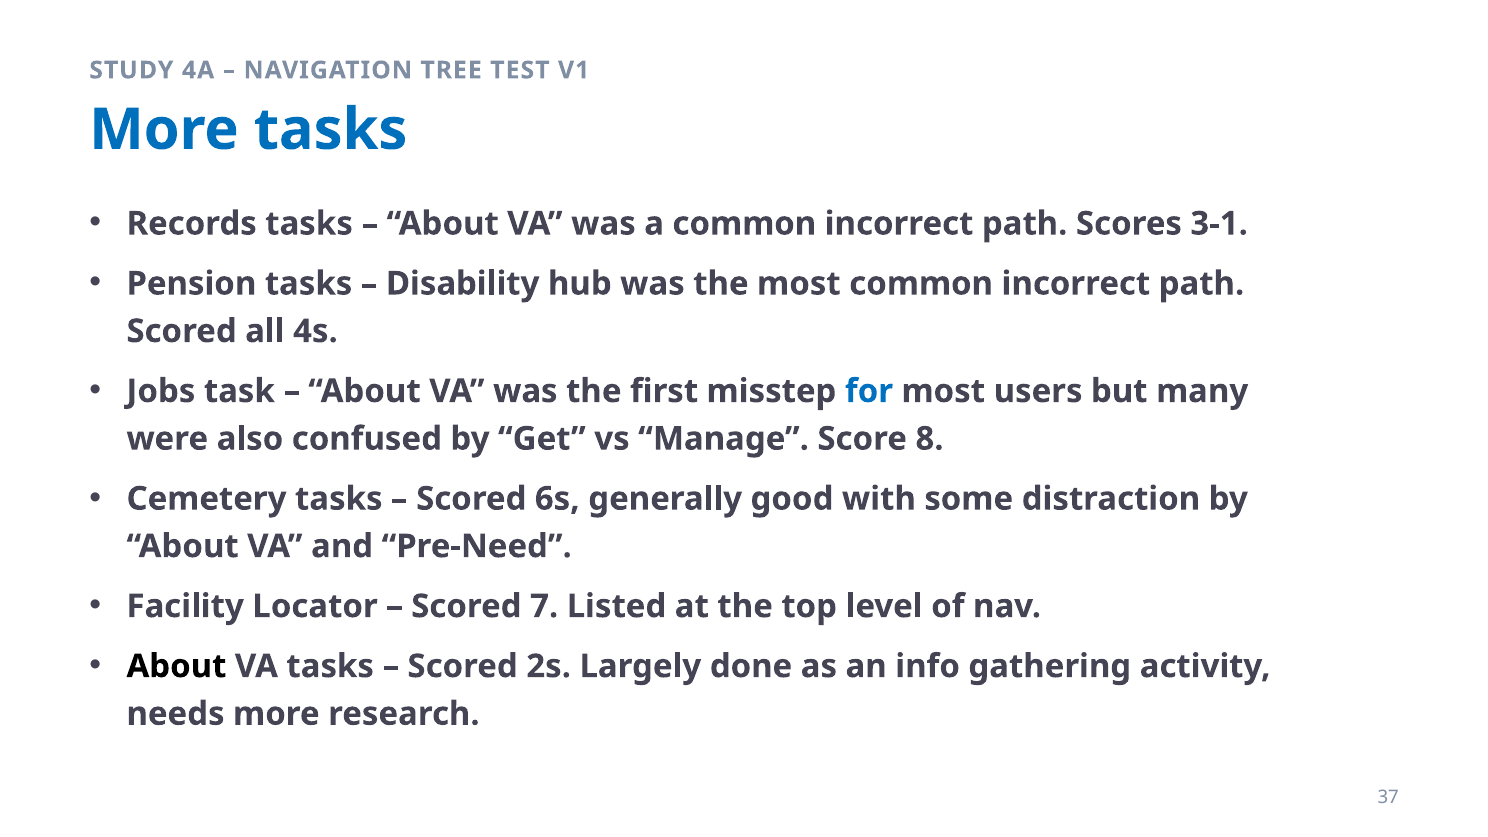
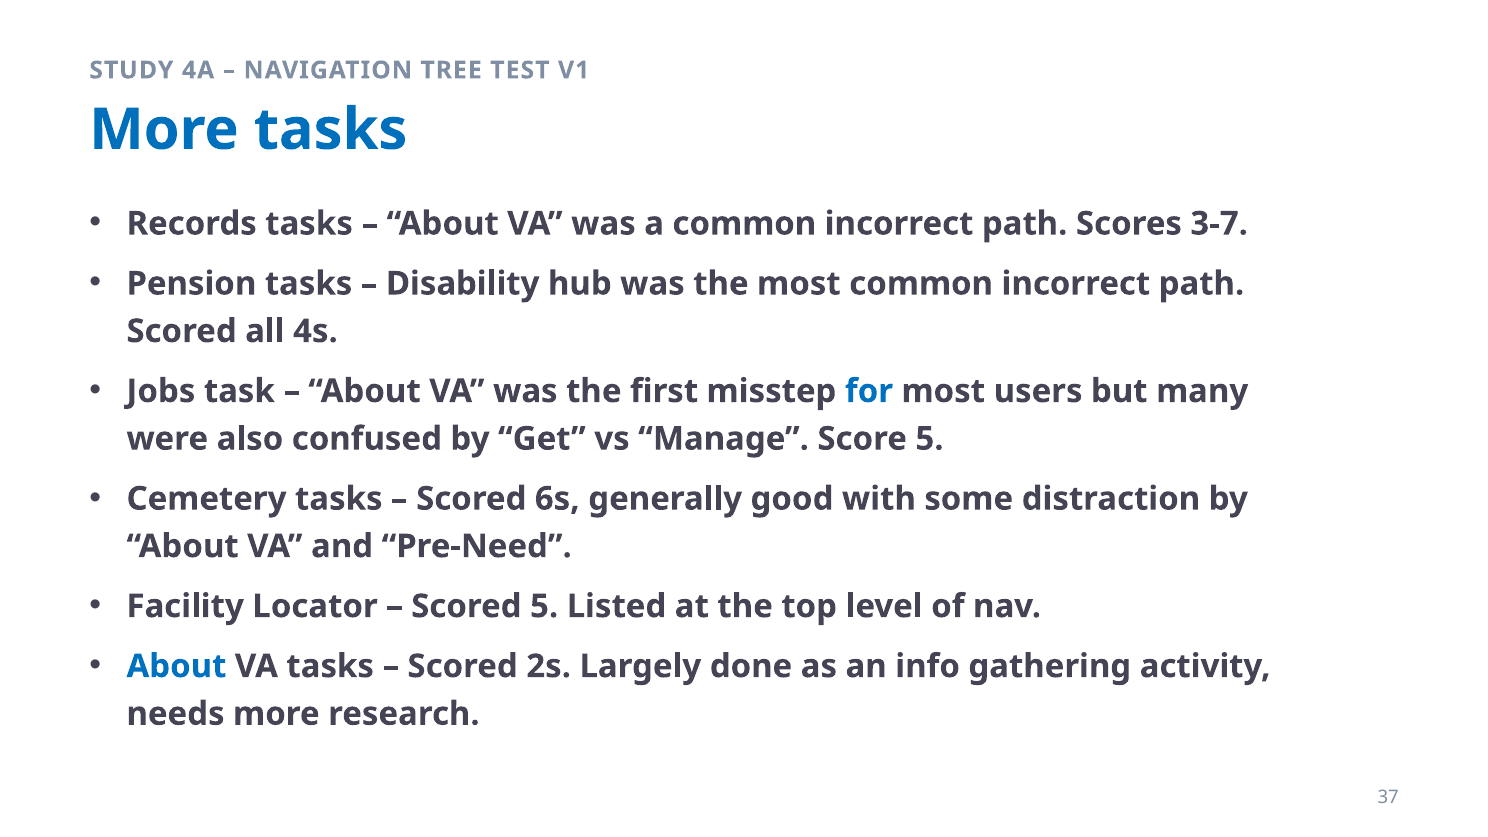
3-1: 3-1 -> 3-7 (1219, 224)
Score 8: 8 -> 5 (930, 439)
Scored 7: 7 -> 5 (544, 606)
About colour: black -> blue (176, 666)
